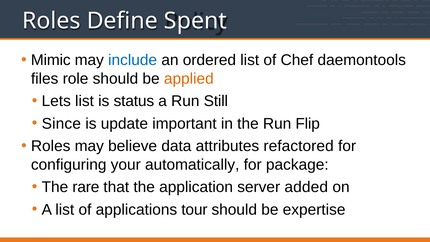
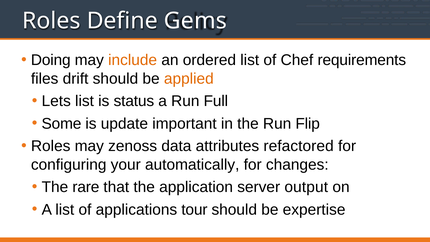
Spent: Spent -> Gems (195, 21)
Mimic: Mimic -> Doing (51, 60)
include colour: blue -> orange (133, 60)
daemontools: daemontools -> requirements (362, 60)
role: role -> drift (76, 79)
Still: Still -> Full (216, 101)
Since: Since -> Some (61, 124)
believe: believe -> zenoss (133, 146)
package: package -> changes (297, 165)
added: added -> output (306, 187)
